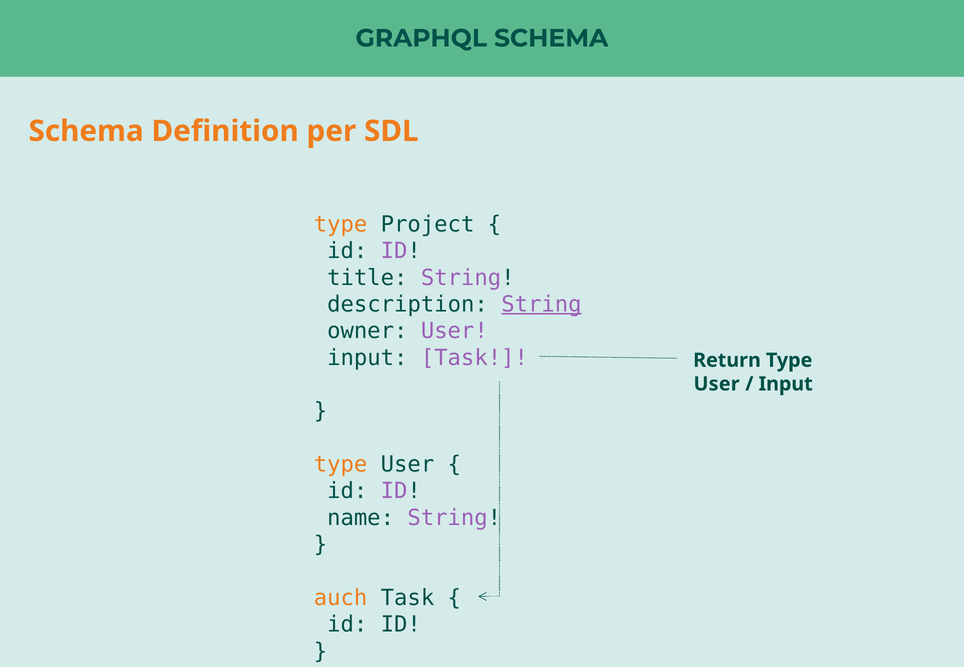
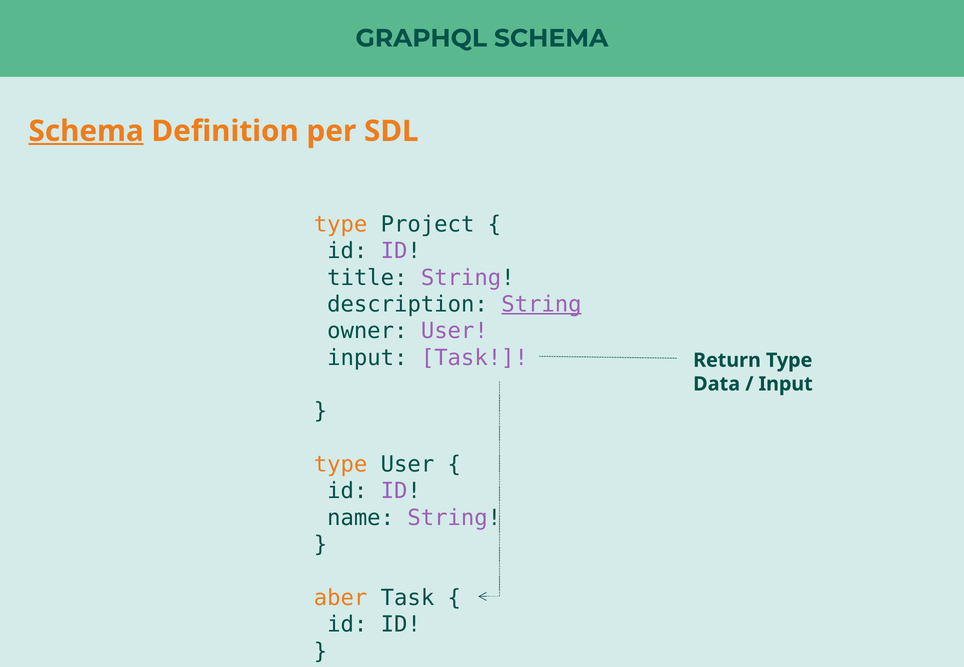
Schema underline: none -> present (86, 131)
User: User -> Data (717, 384)
auch: auch -> aber (341, 598)
